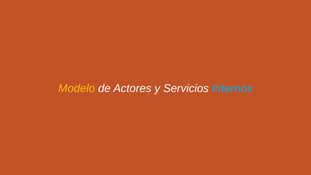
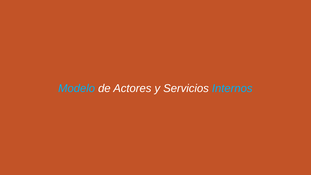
Modelo colour: yellow -> light blue (77, 88)
